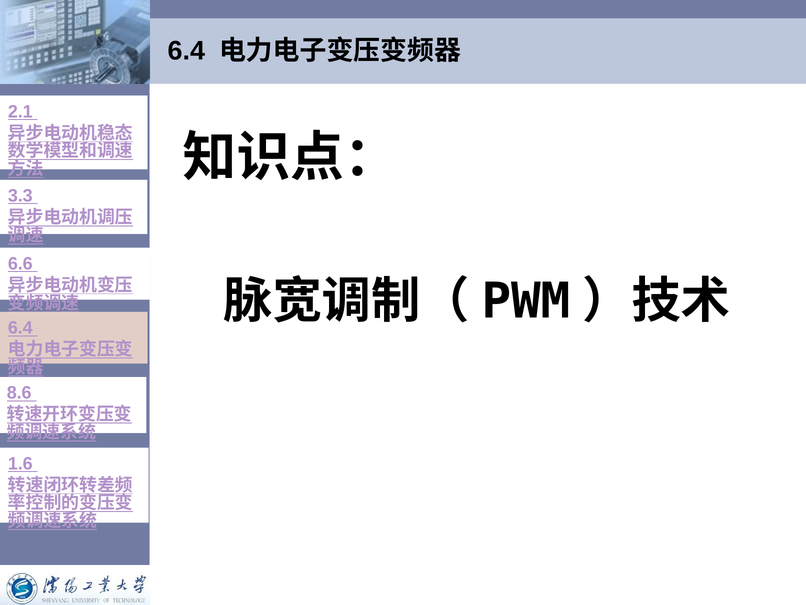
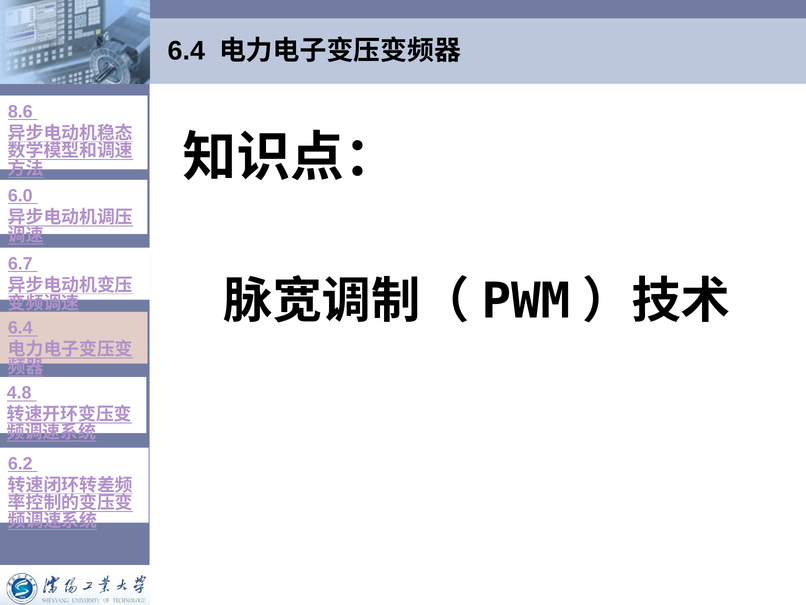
2.1: 2.1 -> 8.6 (20, 112)
3.3: 3.3 -> 6.0 (20, 196)
6.6: 6.6 -> 6.7 (20, 263)
8.6: 8.6 -> 4.8 (19, 393)
1.6: 1.6 -> 6.2 (20, 463)
